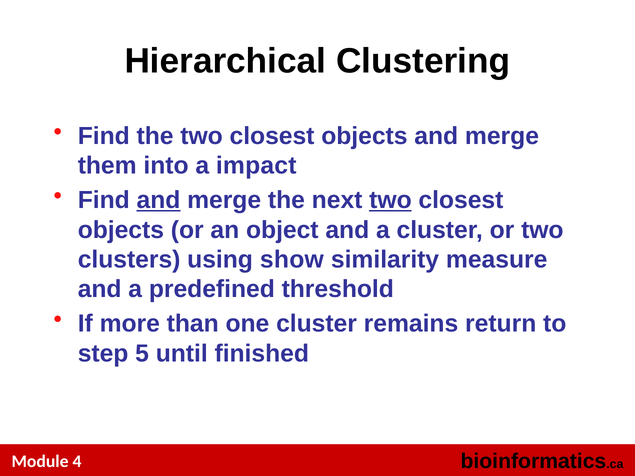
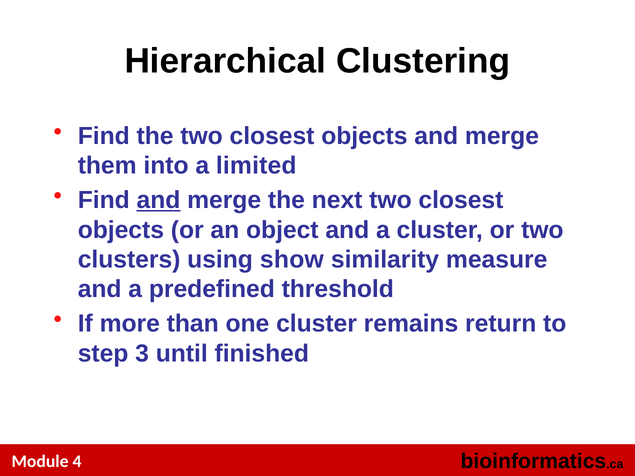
impact: impact -> limited (256, 166)
two underline: present -> none (390, 200)
5: 5 -> 3 (142, 354)
